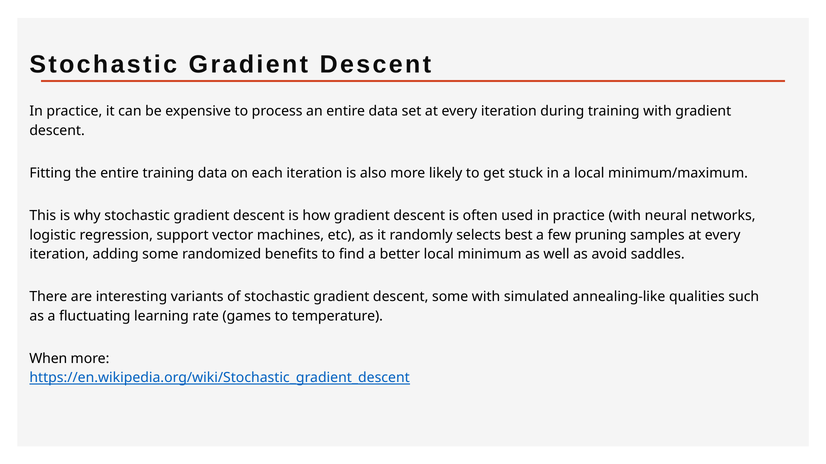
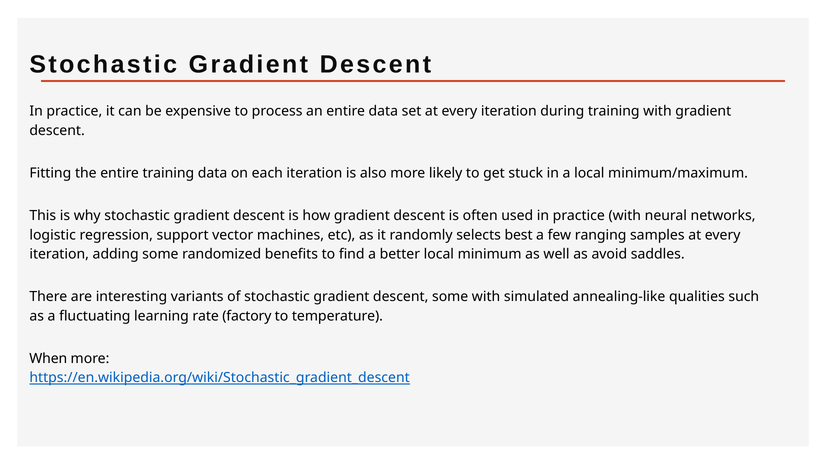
pruning: pruning -> ranging (601, 235)
games: games -> factory (247, 316)
